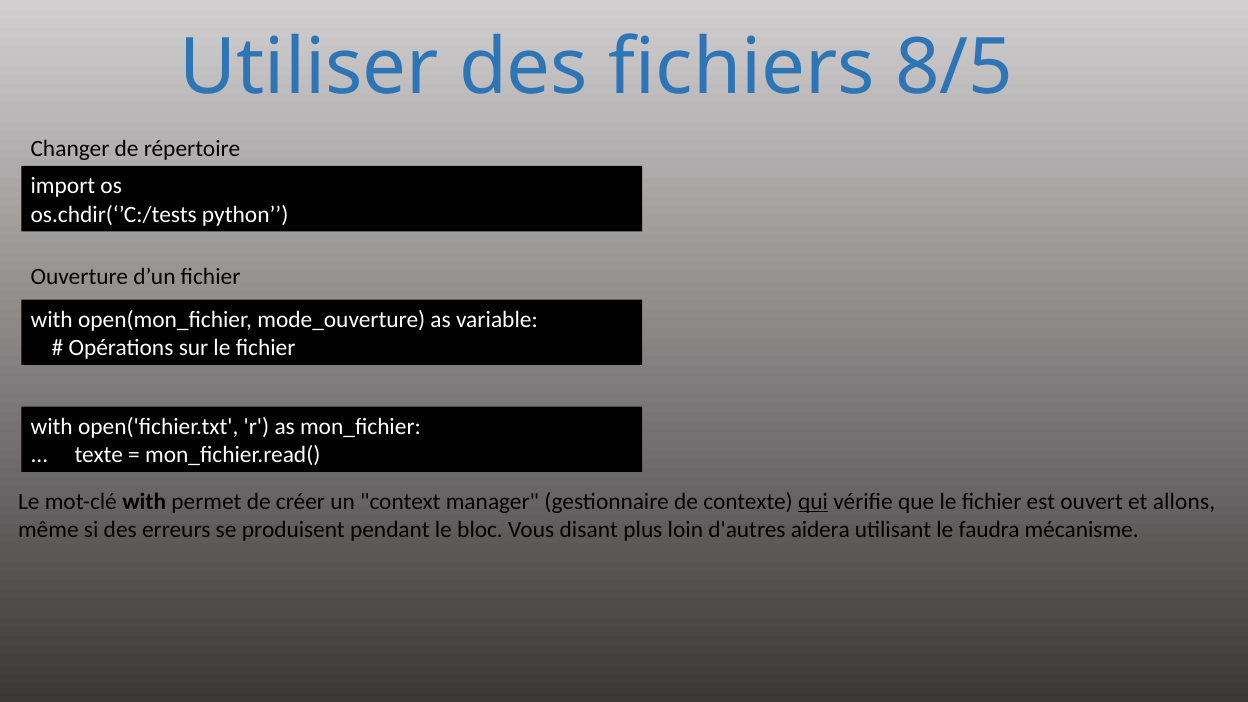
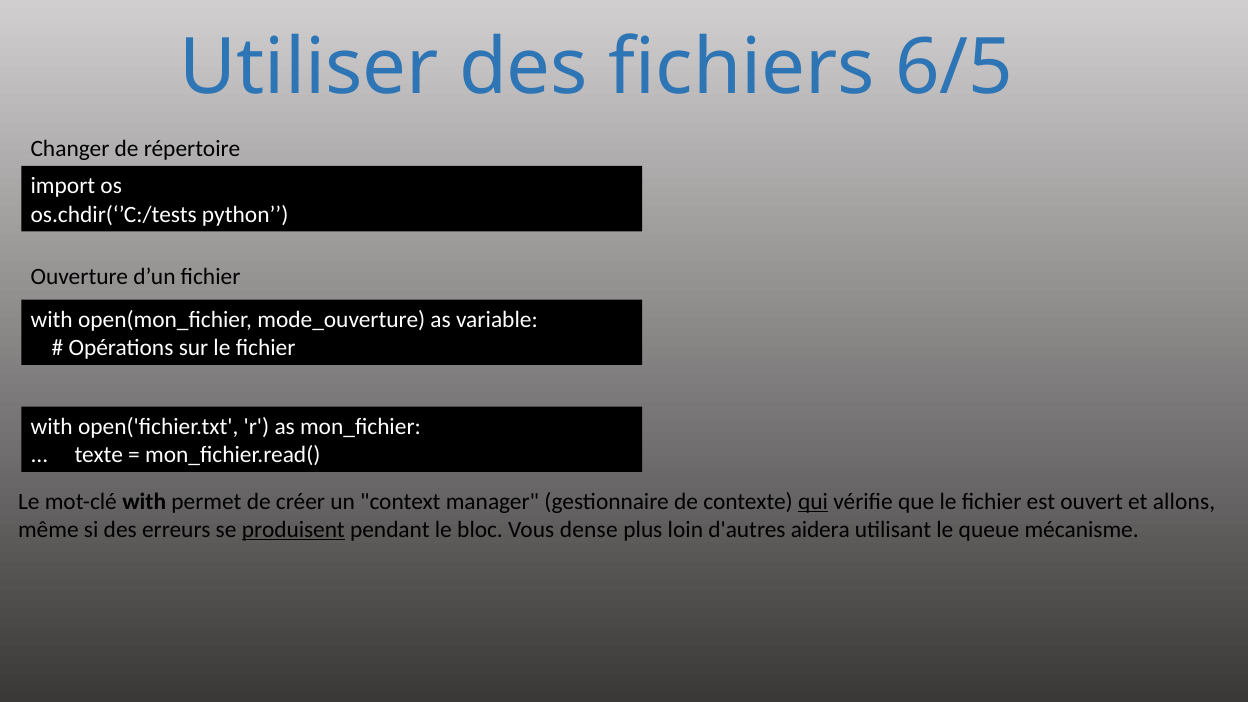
8/5: 8/5 -> 6/5 (954, 67)
produisent underline: none -> present (293, 529)
disant: disant -> dense (589, 529)
faudra: faudra -> queue (989, 529)
